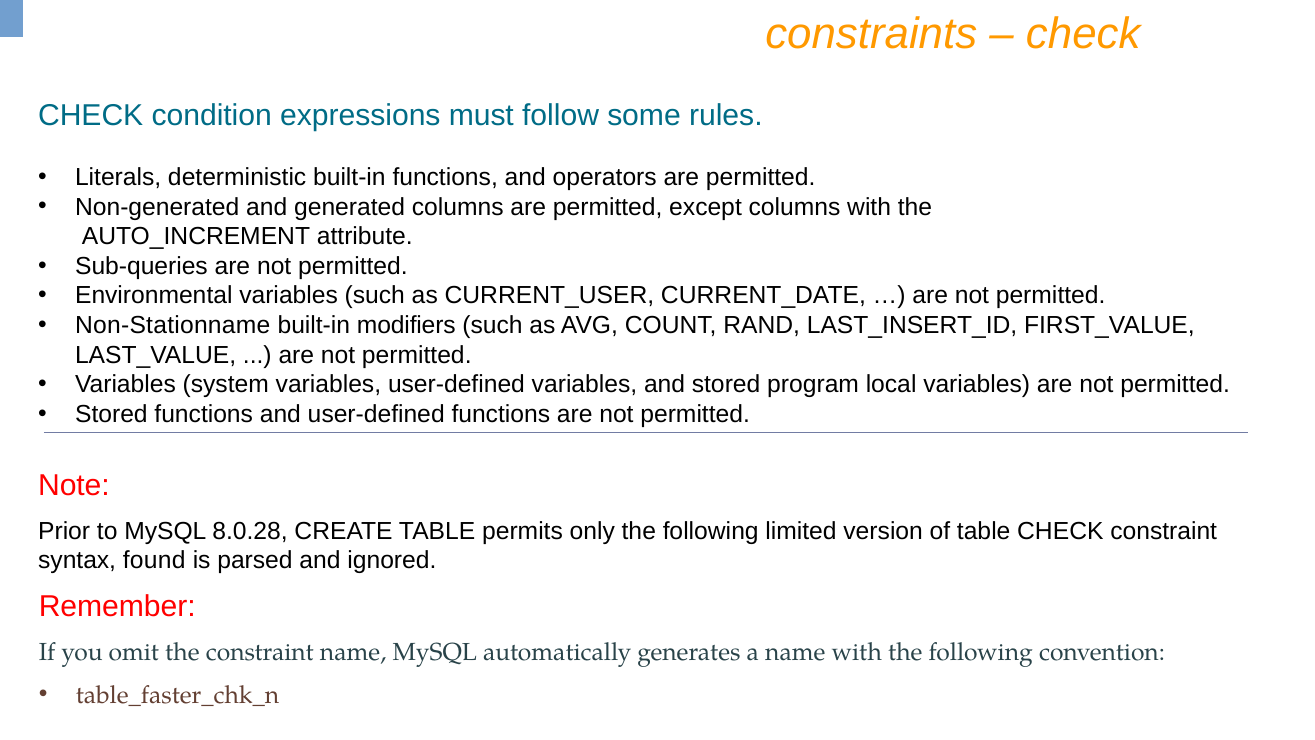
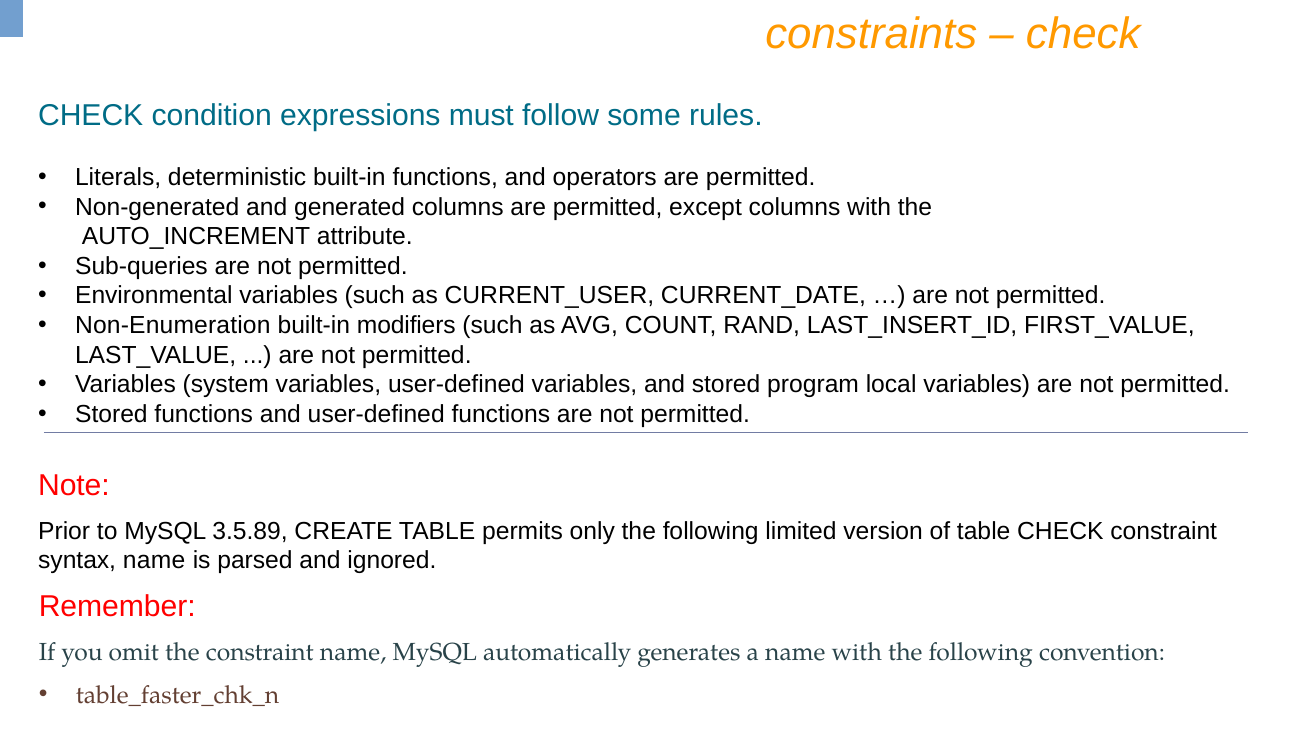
Non-Stationname: Non-Stationname -> Non-Enumeration (173, 325)
8.0.28: 8.0.28 -> 3.5.89 (250, 531)
syntax found: found -> name (154, 560)
